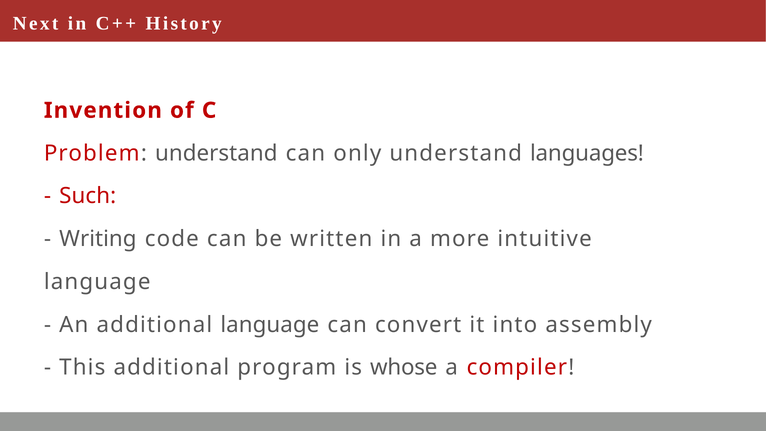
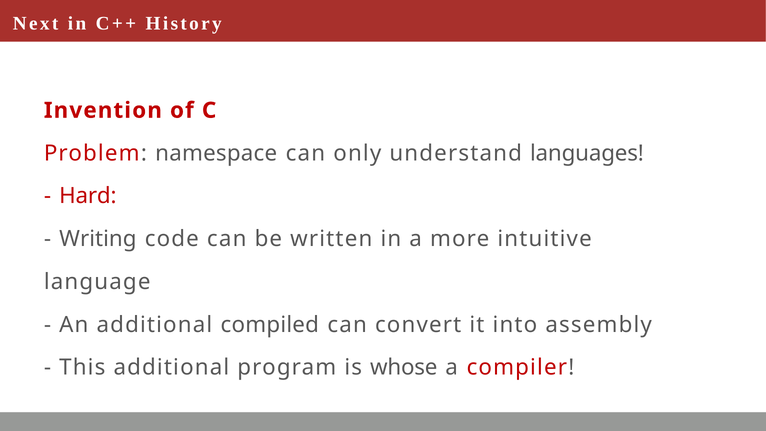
Problem understand: understand -> namespace (216, 153)
Such: Such -> Hard (88, 196)
additional language: language -> compiled (270, 325)
